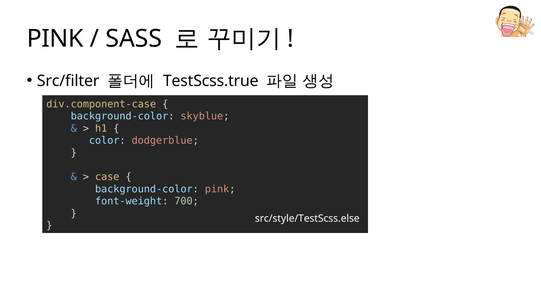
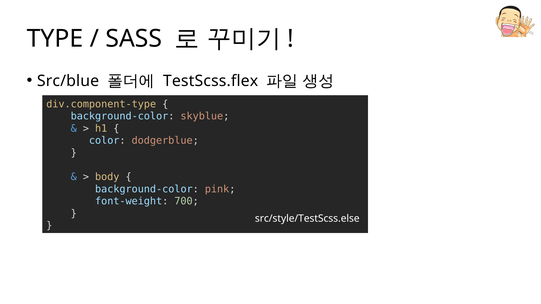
PINK: PINK -> TYPE (55, 39)
Src/filter: Src/filter -> Src/blue (68, 81)
TestScss.true: TestScss.true -> TestScss.flex (211, 81)
div.component-case: div.component-case -> div.component-type (101, 104)
case: case -> body (107, 177)
